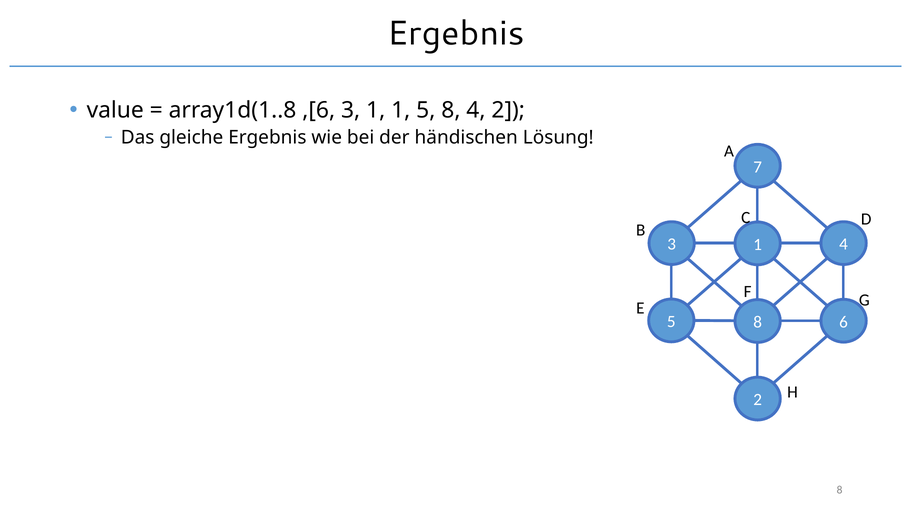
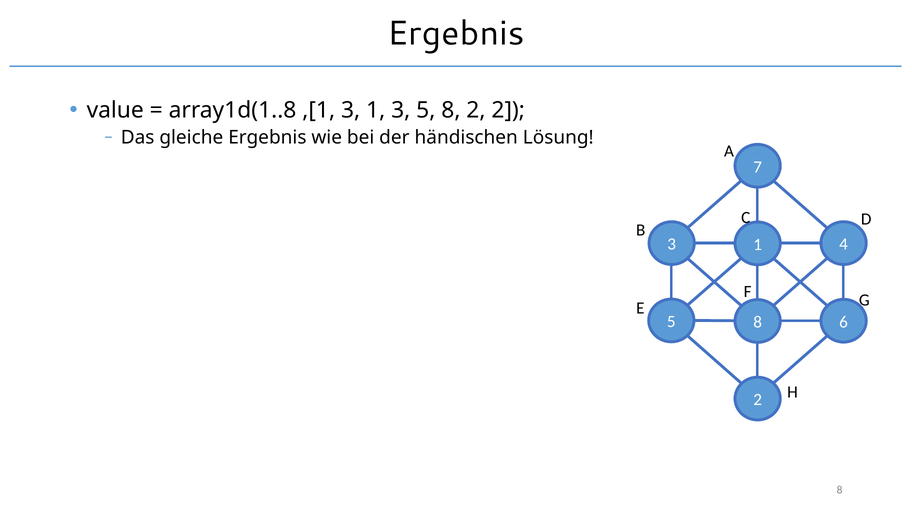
,[6: ,[6 -> ,[1 (319, 110)
1 1: 1 -> 3 (401, 110)
5 8 4: 4 -> 2 (476, 110)
